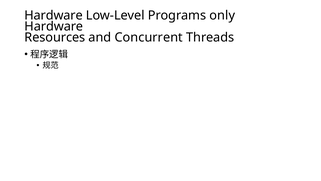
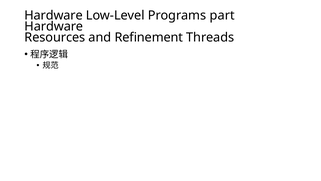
only: only -> part (222, 15)
Concurrent: Concurrent -> Refinement (149, 37)
